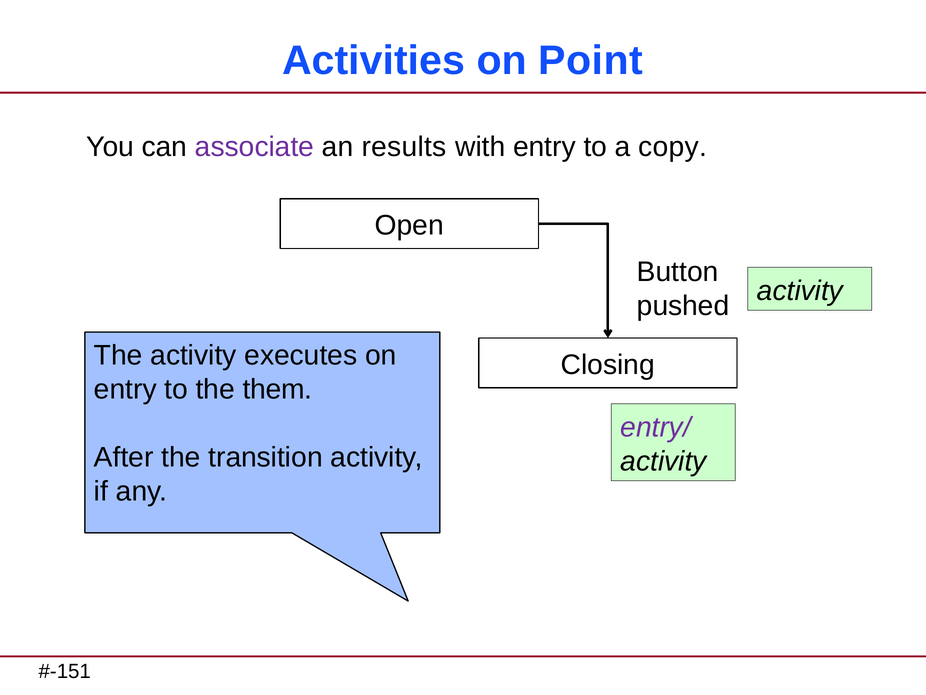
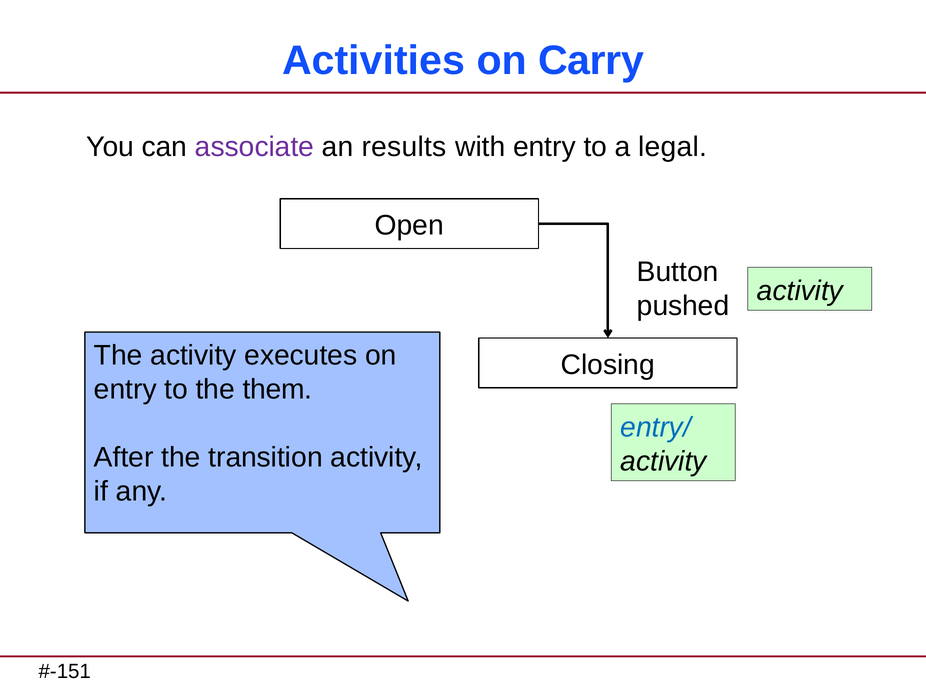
Point: Point -> Carry (591, 61)
copy: copy -> legal (673, 147)
entry/ colour: purple -> blue (656, 427)
